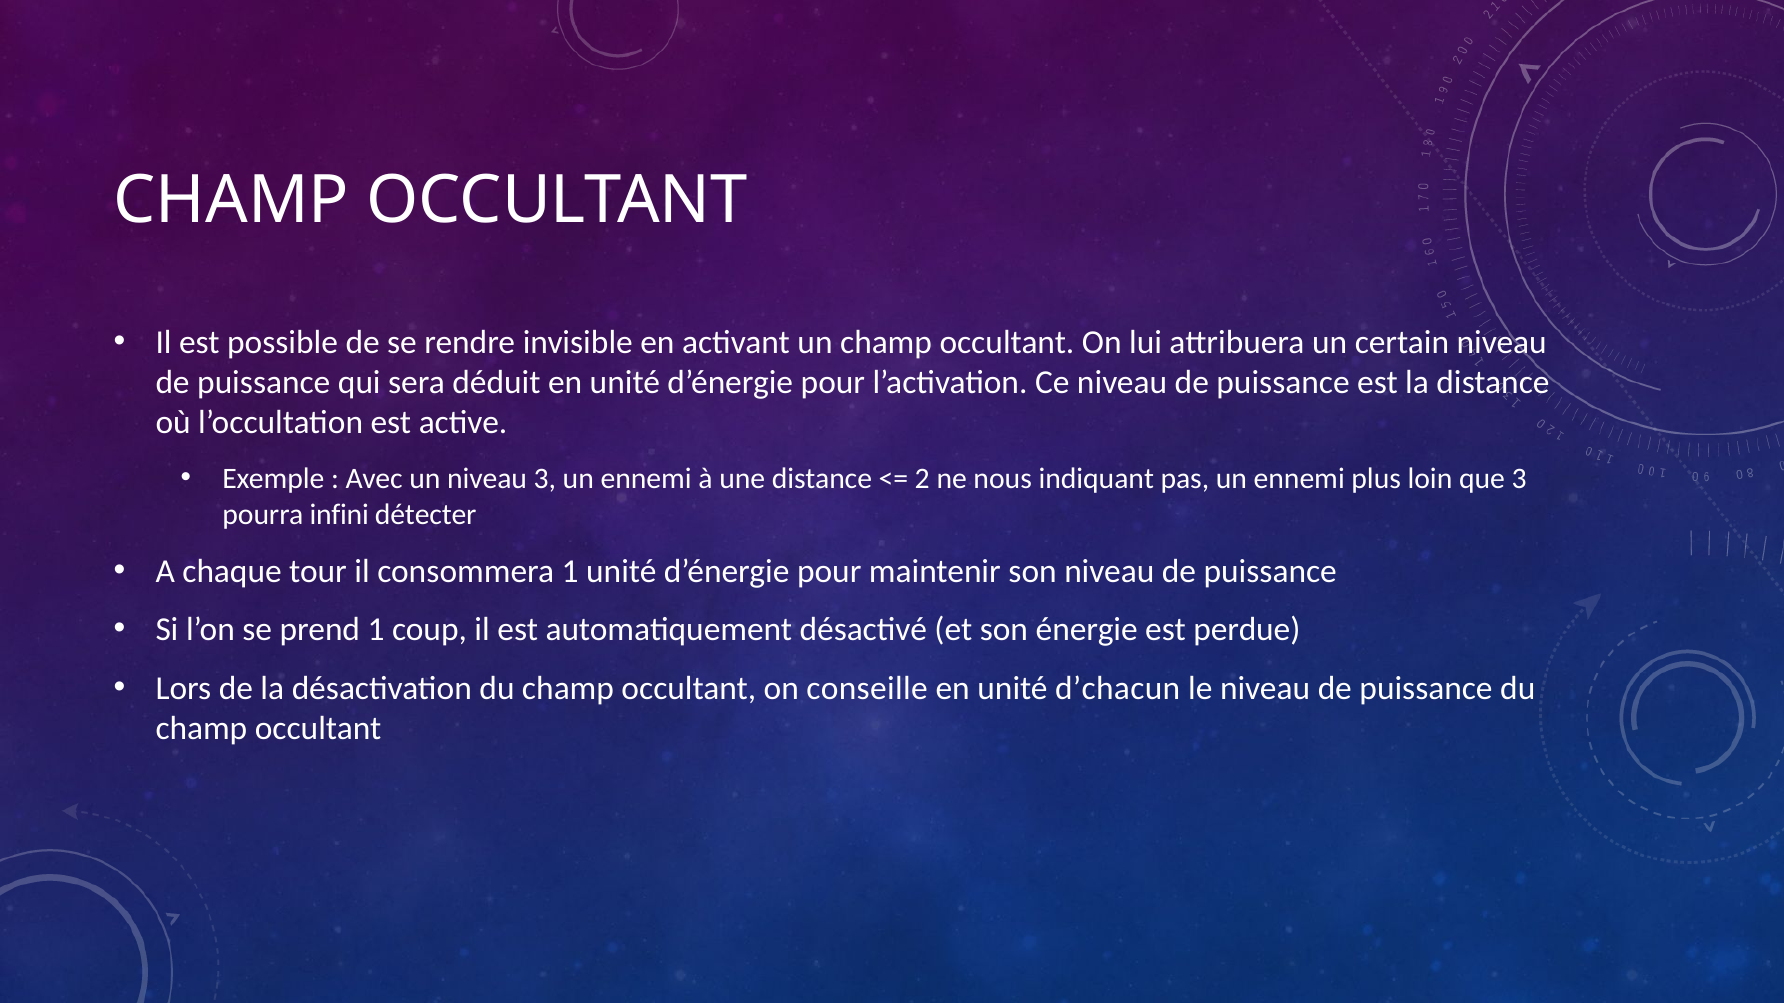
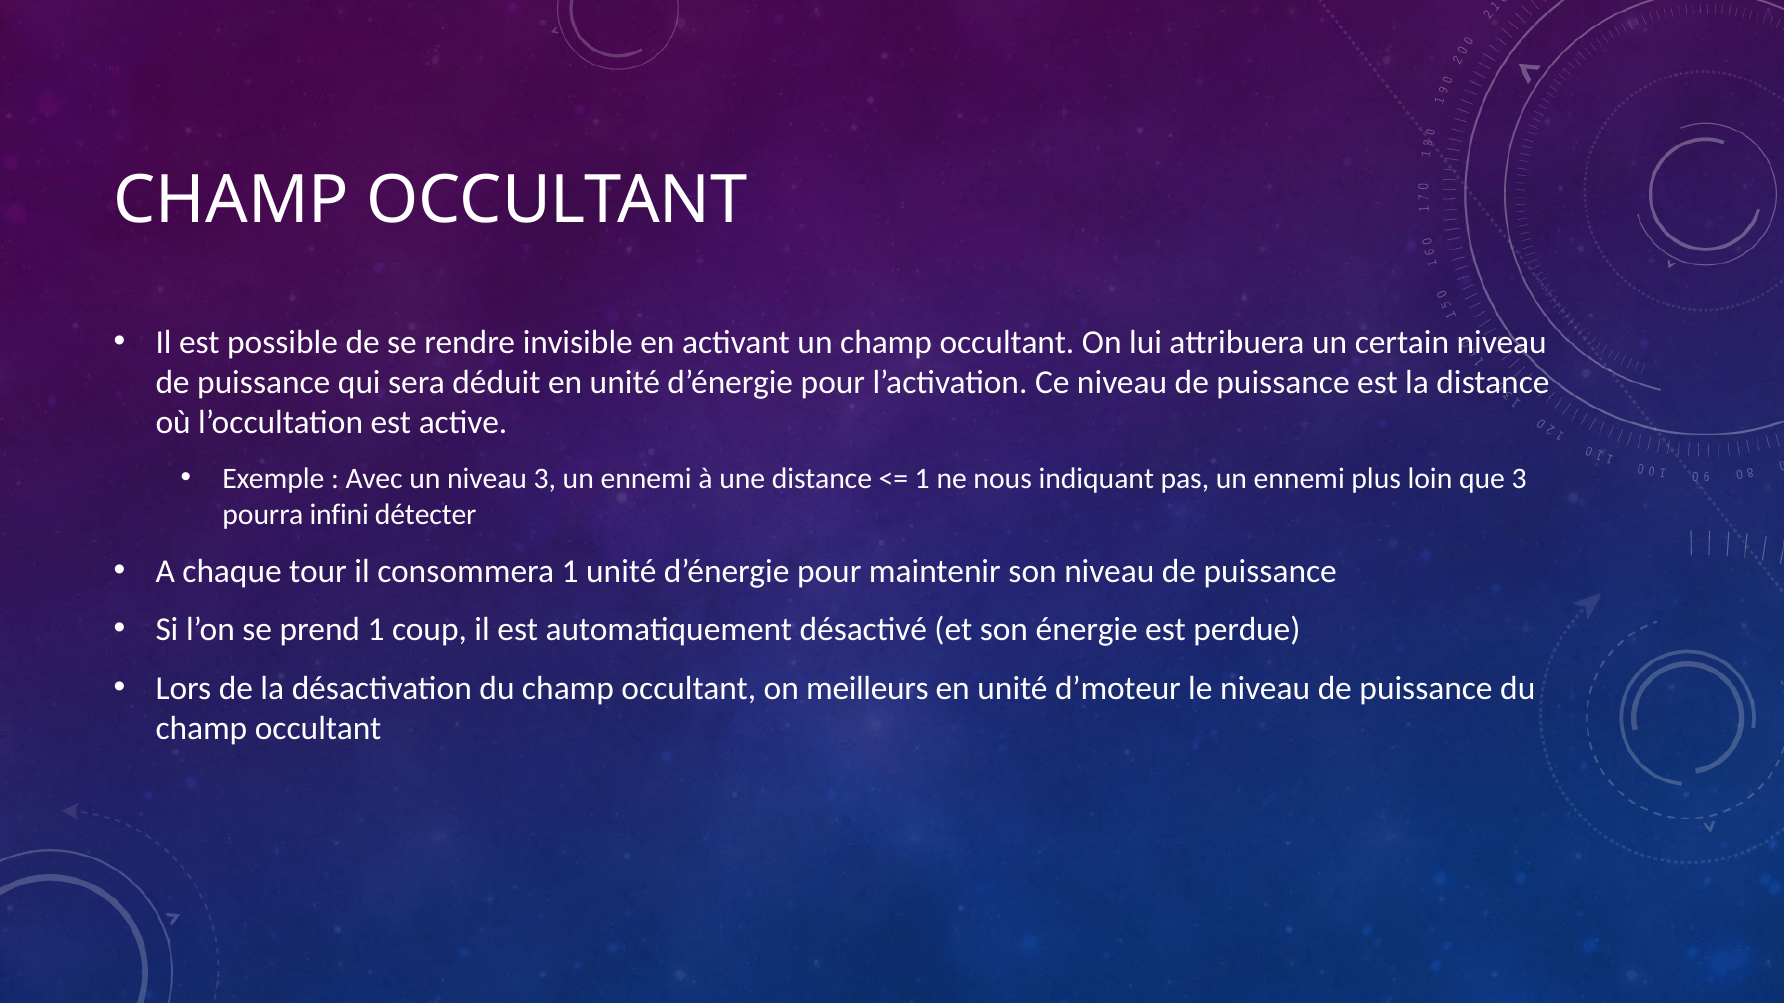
2: 2 -> 1 (922, 479)
conseille: conseille -> meilleurs (867, 689)
d’chacun: d’chacun -> d’moteur (1118, 689)
